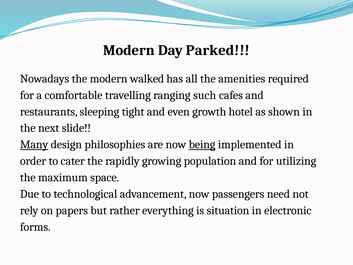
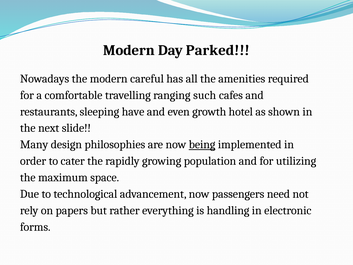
walked: walked -> careful (147, 79)
tight: tight -> have (133, 112)
Many underline: present -> none (34, 144)
situation: situation -> handling (228, 210)
